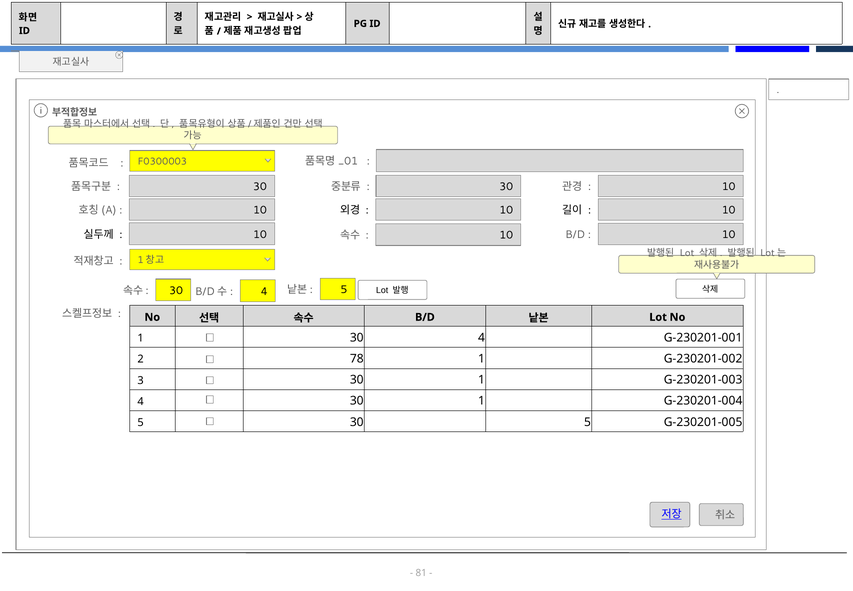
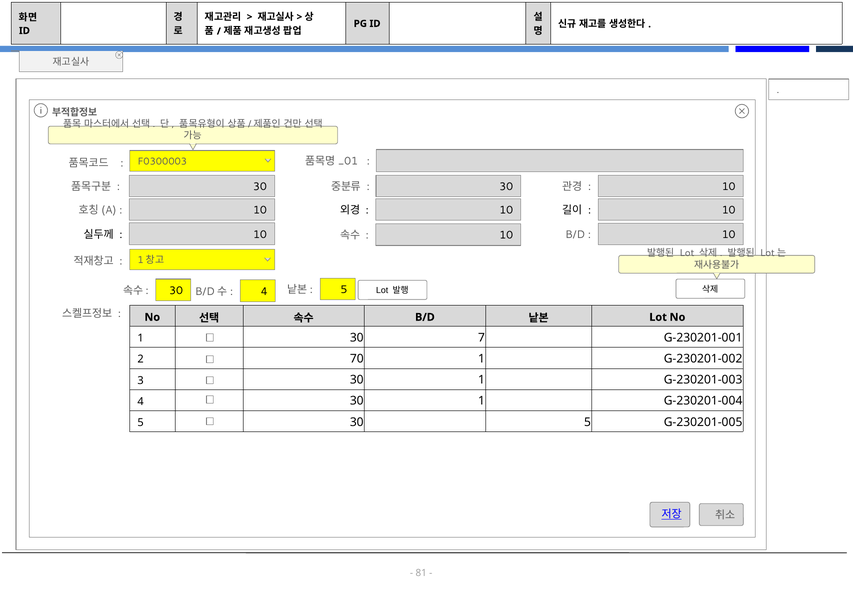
30 4: 4 -> 7 (482, 338)
78: 78 -> 70 (357, 359)
